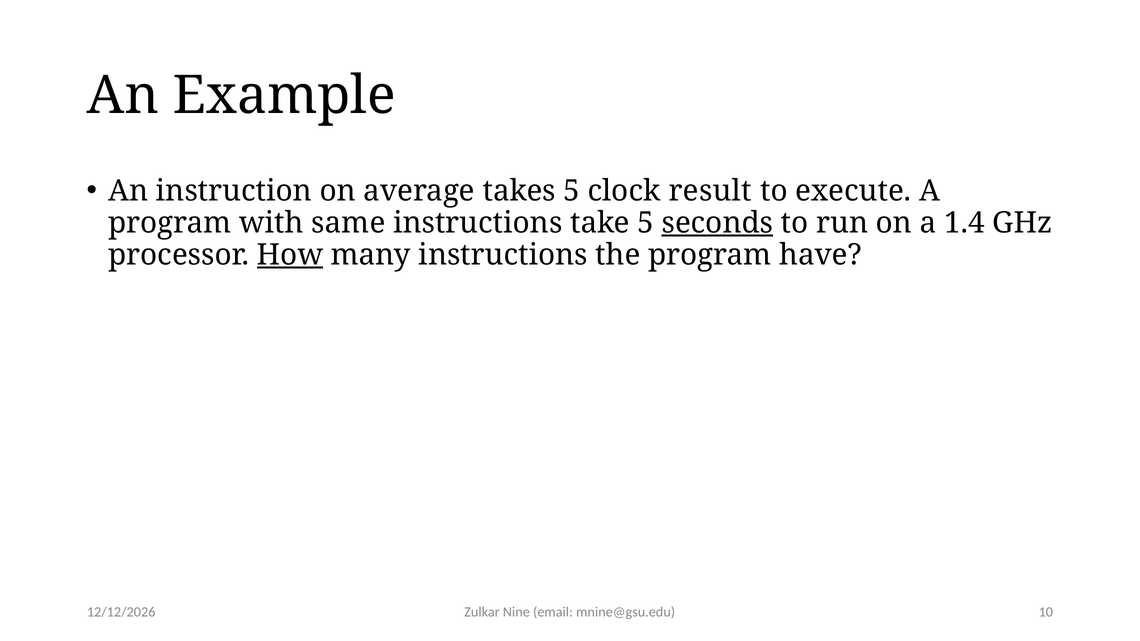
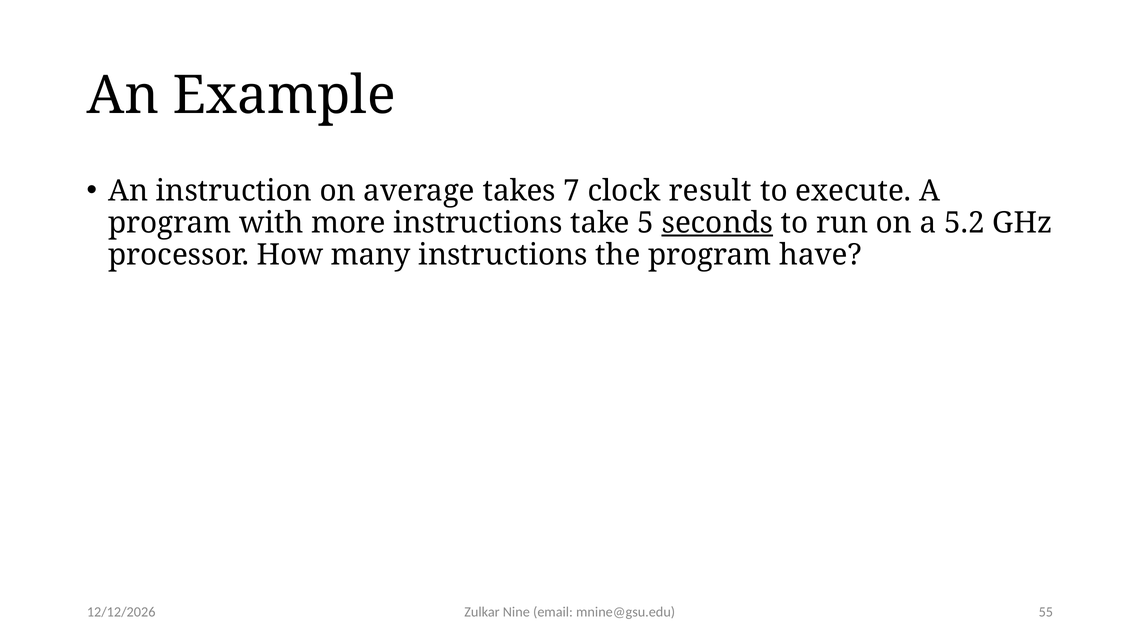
takes 5: 5 -> 7 (572, 191)
same: same -> more (348, 223)
1.4: 1.4 -> 5.2 (964, 223)
How underline: present -> none (290, 255)
10: 10 -> 55 (1046, 612)
